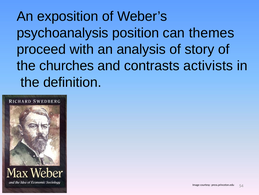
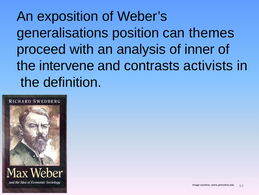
psychoanalysis: psychoanalysis -> generalisations (63, 33)
story: story -> inner (200, 49)
churches: churches -> intervene (67, 66)
